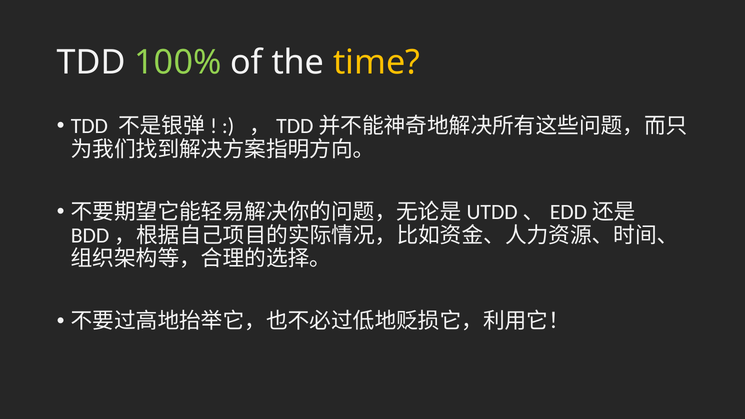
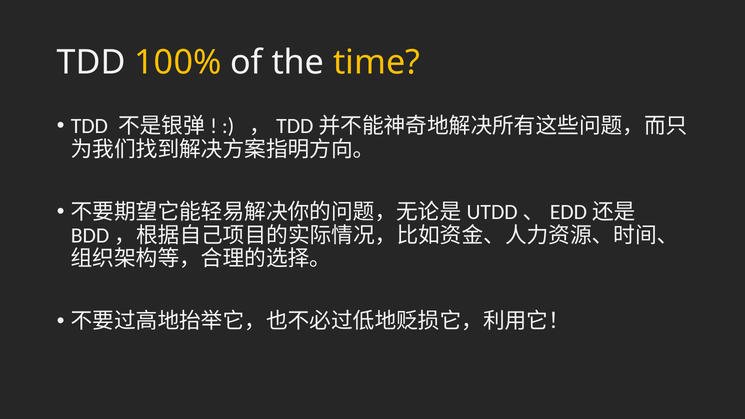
100% colour: light green -> yellow (178, 63)
